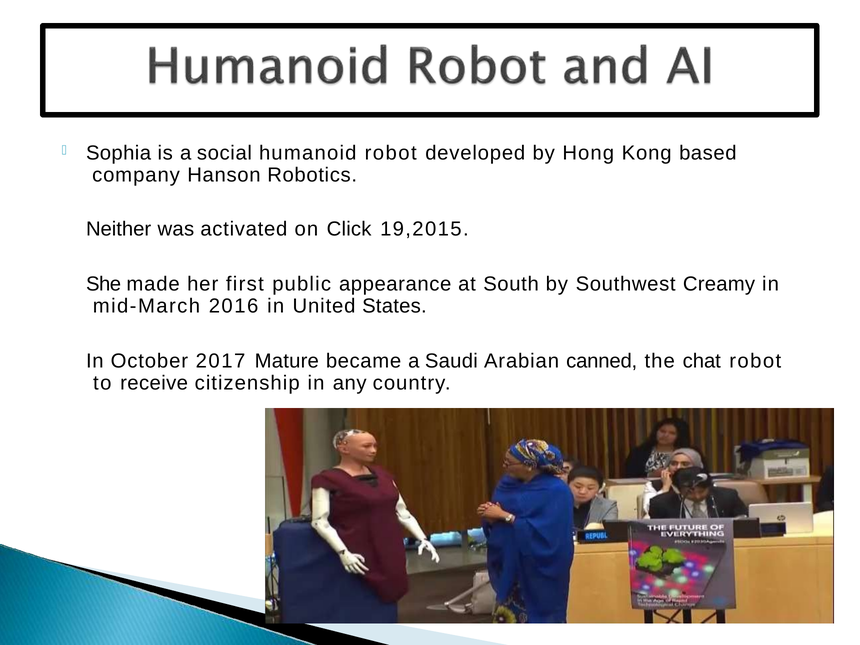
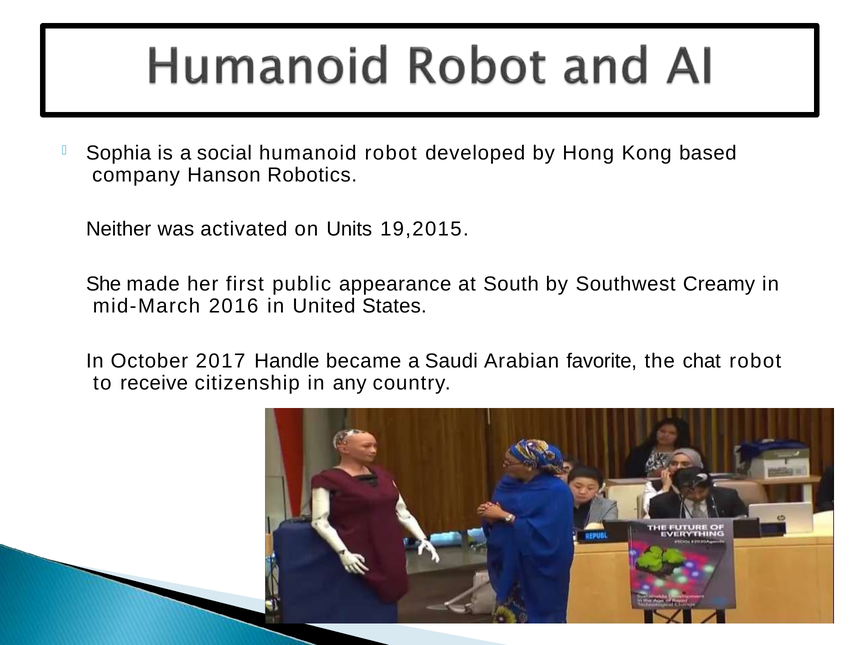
Click: Click -> Units (349, 229)
Mature: Mature -> Handle (287, 361)
canned: canned -> favorite (602, 361)
